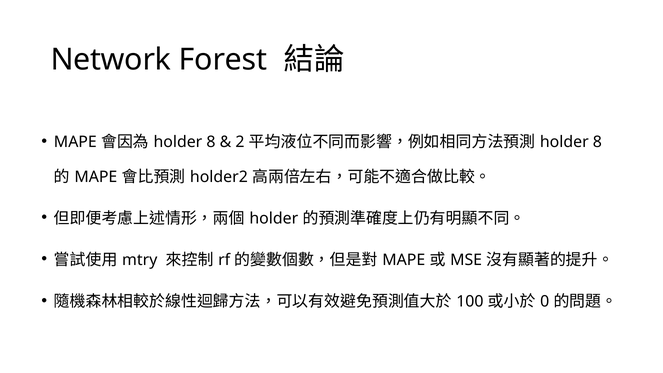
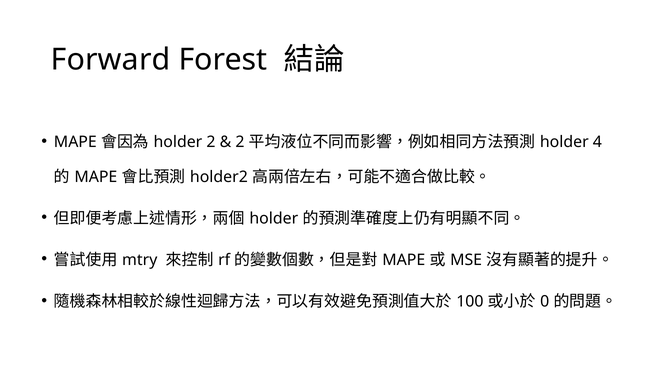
Network: Network -> Forward (111, 60)
8: 8 -> 2 (211, 142)
8: 8 -> 4 (597, 142)
